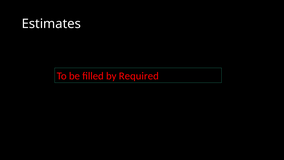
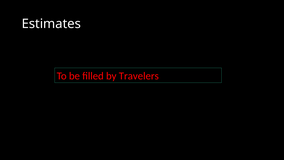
Required: Required -> Travelers (139, 76)
